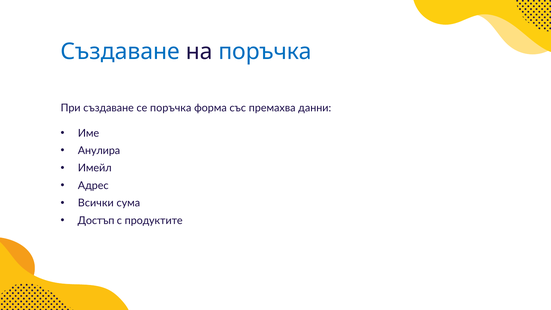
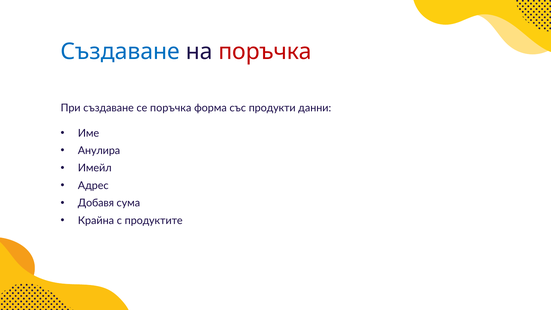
поръчка colour: blue -> red (265, 51)
премахва: премахва -> продукти (272, 108)
Всички: Всички -> Добавя (96, 203)
Достъп: Достъп -> Крайна (96, 220)
